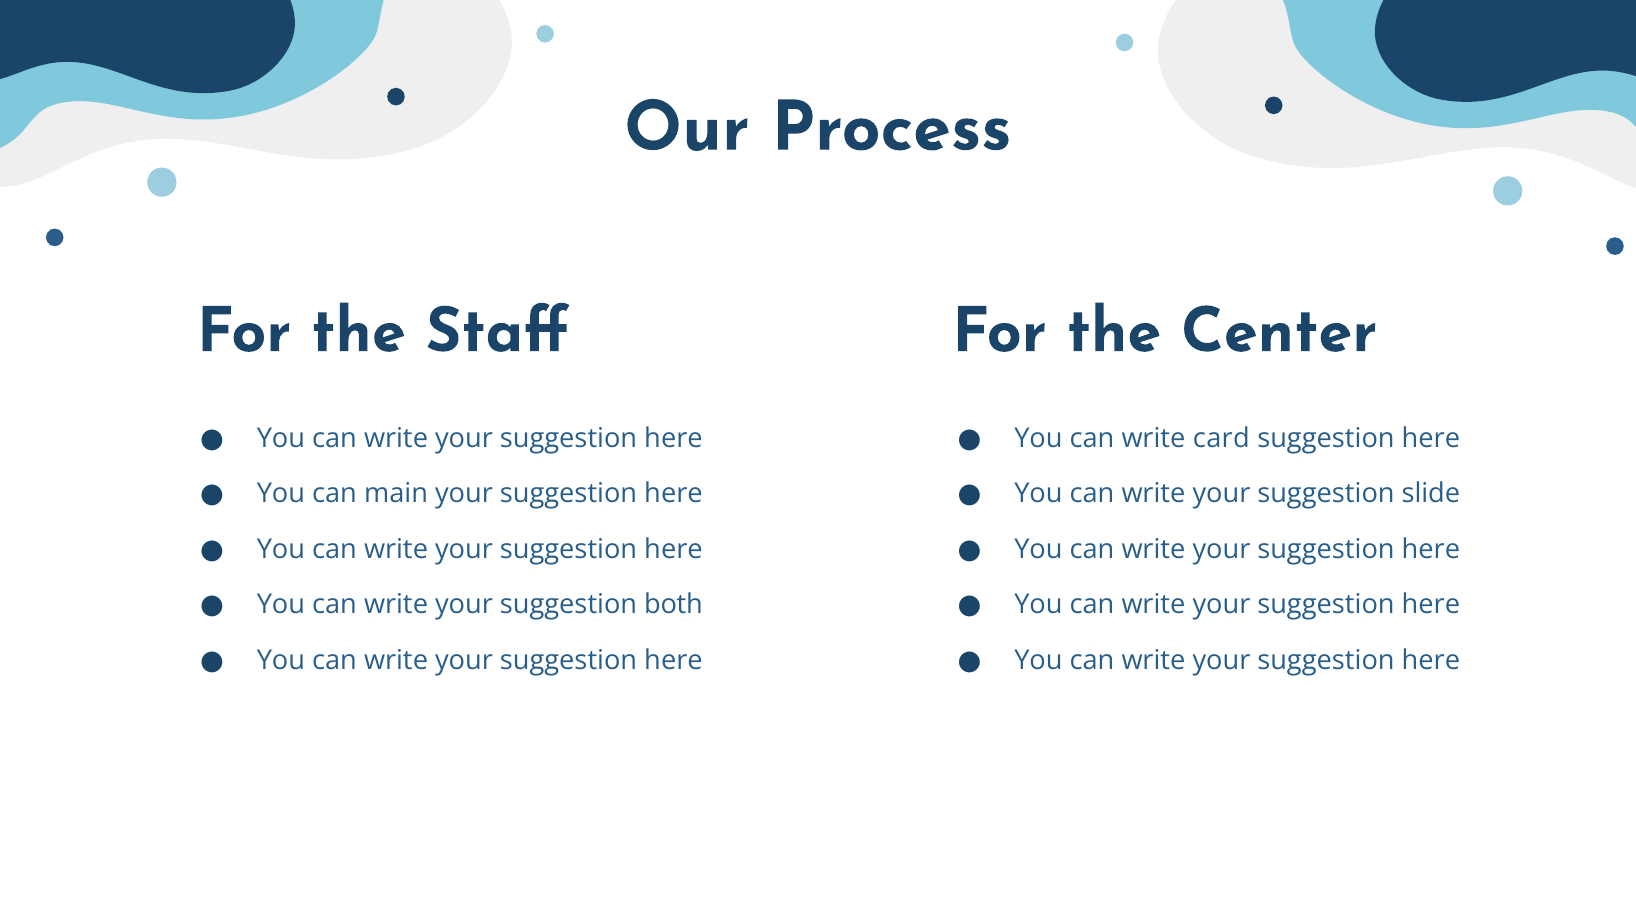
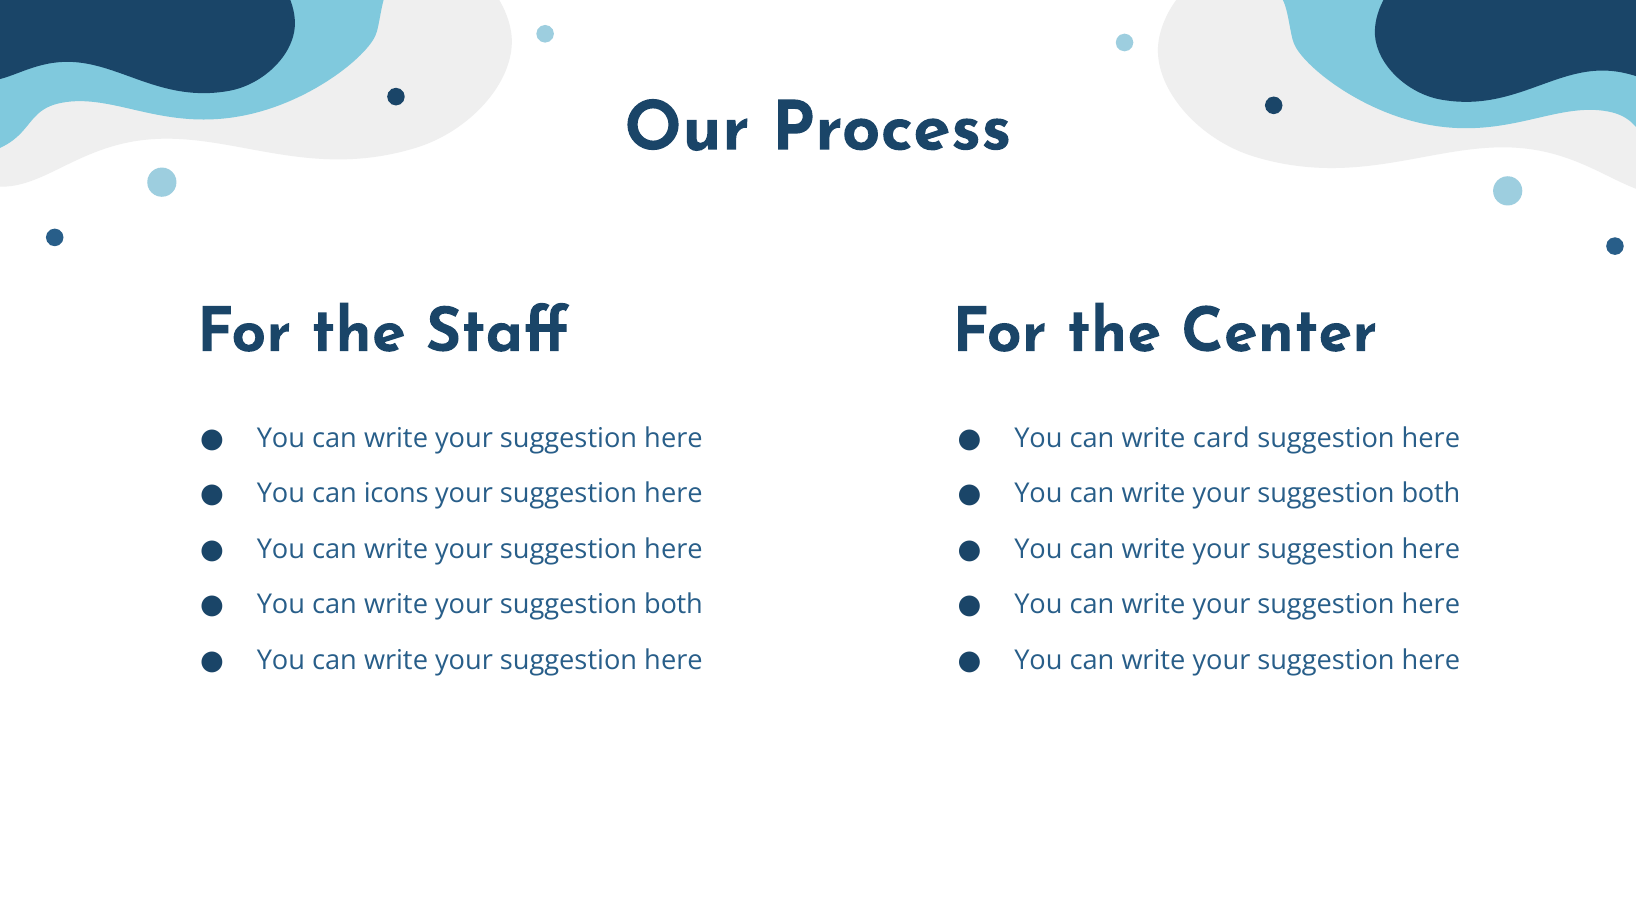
main: main -> icons (396, 494)
slide: slide -> both (1431, 494)
